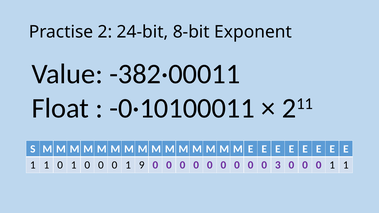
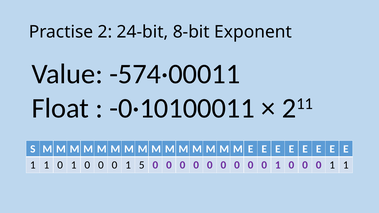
-382·00011: -382·00011 -> -574·00011 (175, 74)
9: 9 -> 5 (142, 165)
3: 3 -> 1 (278, 165)
